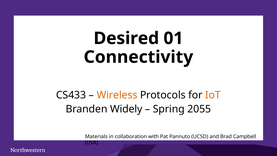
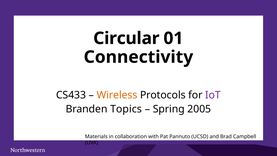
Desired: Desired -> Circular (126, 38)
IoT colour: orange -> purple (213, 95)
Widely: Widely -> Topics (126, 109)
2055: 2055 -> 2005 (199, 109)
